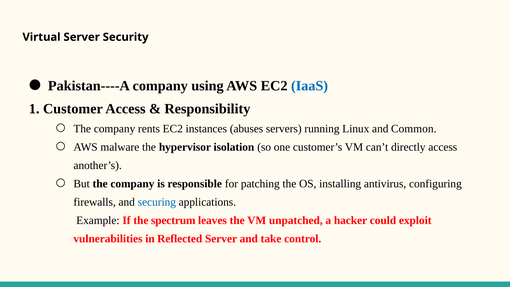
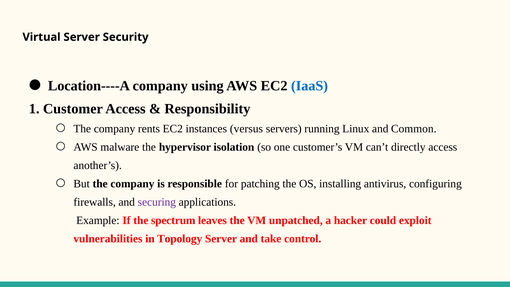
Pakistan----A: Pakistan----A -> Location----A (89, 86)
abuses: abuses -> versus (246, 129)
securing colour: blue -> purple (157, 202)
Reflected: Reflected -> Topology (180, 239)
